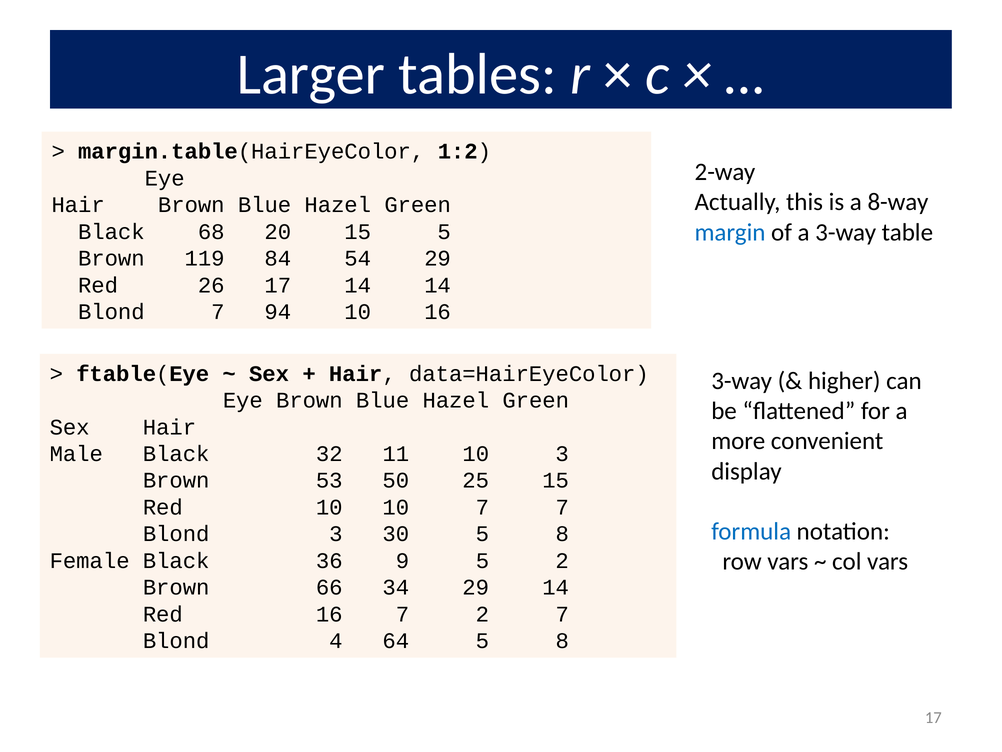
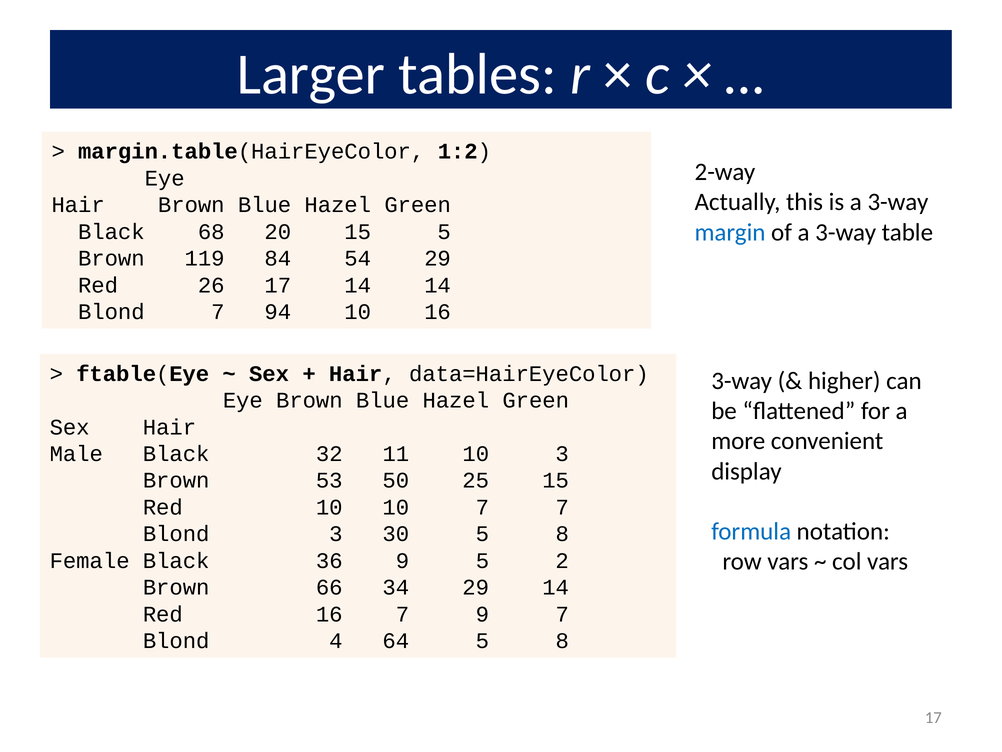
is a 8-way: 8-way -> 3-way (898, 202)
7 2: 2 -> 9 (482, 614)
